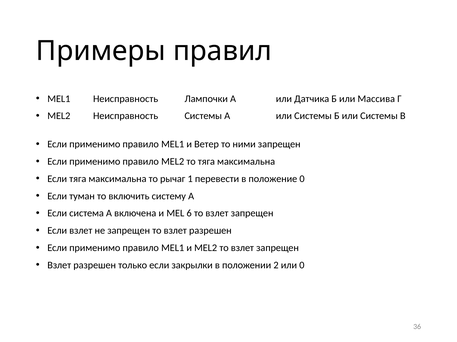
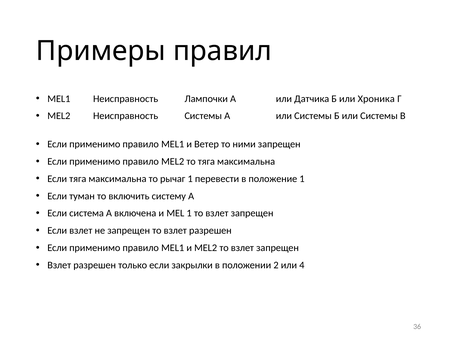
Массива: Массива -> Хроника (376, 99)
положение 0: 0 -> 1 (302, 179)
MEL 6: 6 -> 1 (189, 214)
или 0: 0 -> 4 (302, 266)
